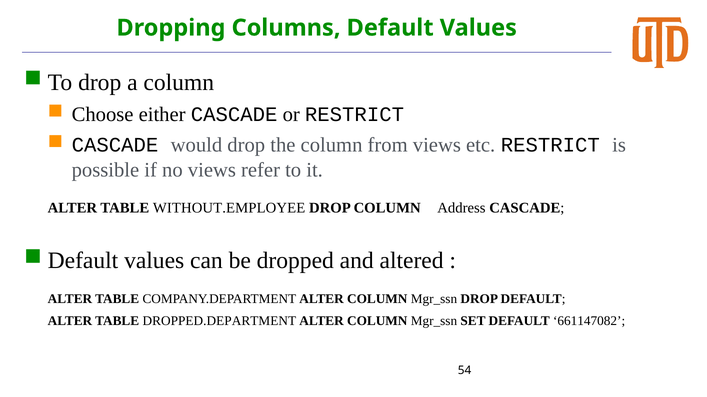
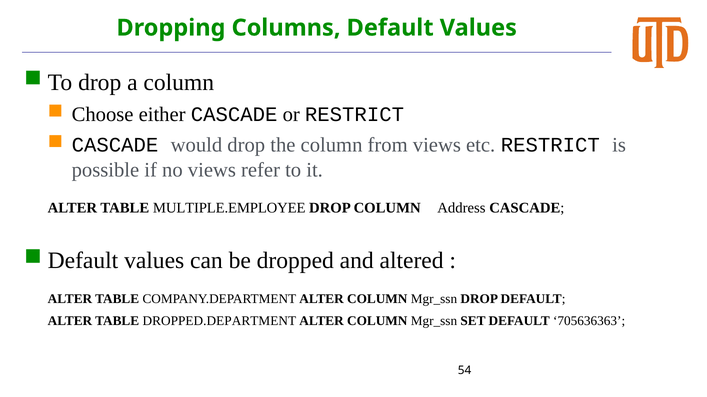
WITHOUT.EMPLOYEE: WITHOUT.EMPLOYEE -> MULTIPLE.EMPLOYEE (229, 208)
661147082: 661147082 -> 705636363 (589, 321)
